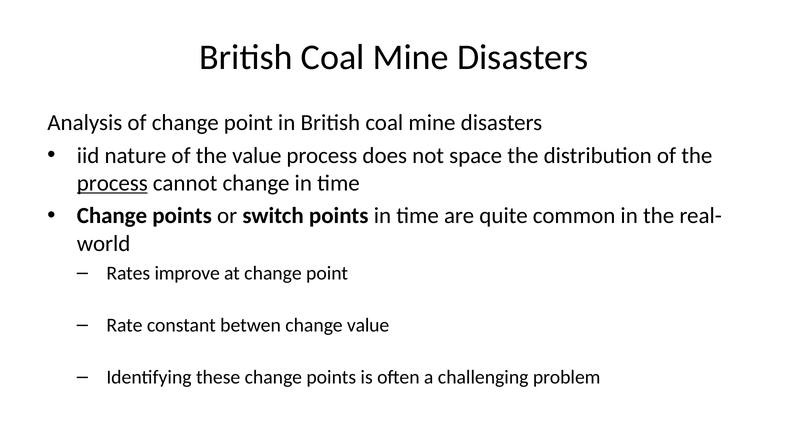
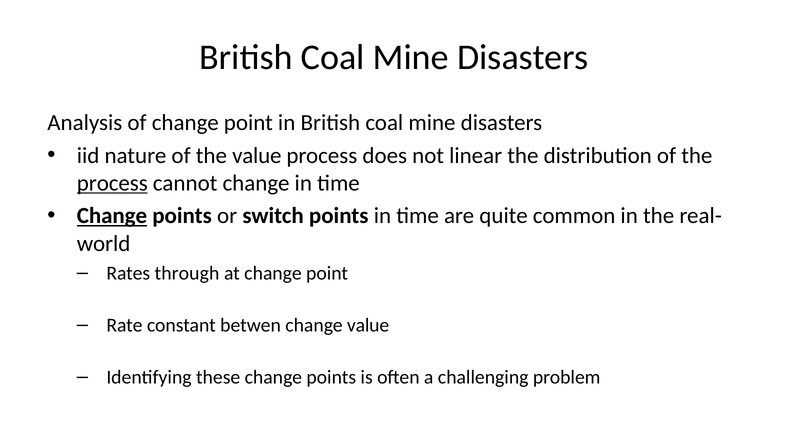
space: space -> linear (476, 156)
Change underline: none -> present (112, 216)
improve: improve -> through (187, 274)
